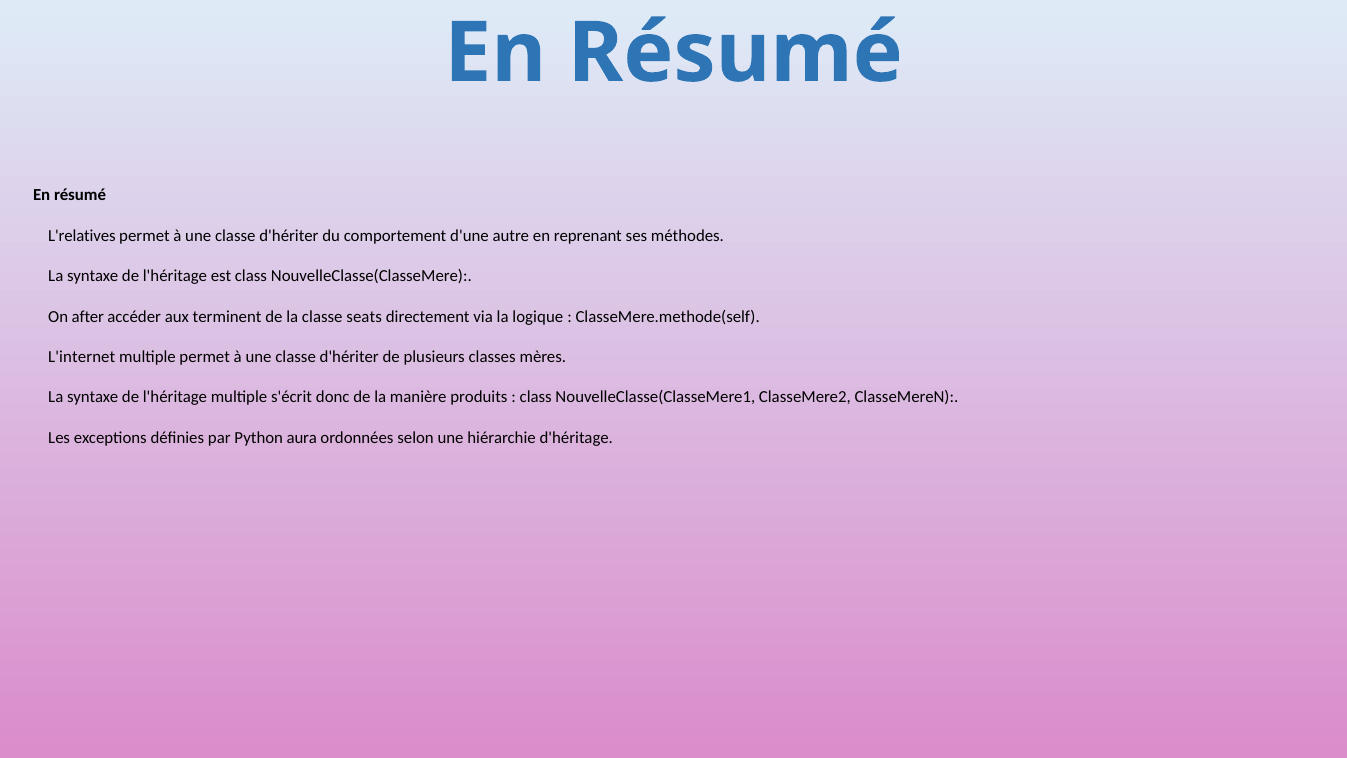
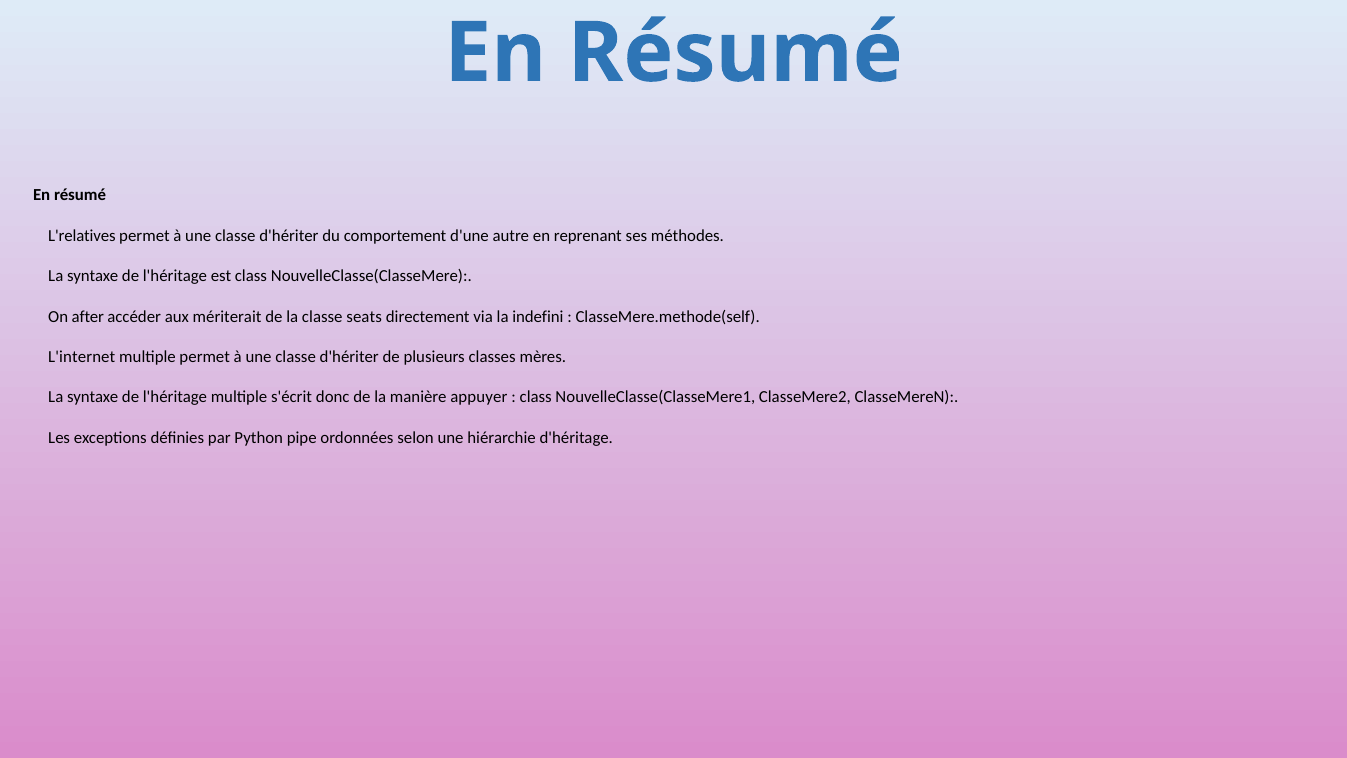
terminent: terminent -> mériterait (227, 316)
logique: logique -> indefini (538, 316)
produits: produits -> appuyer (479, 397)
aura: aura -> pipe (302, 438)
